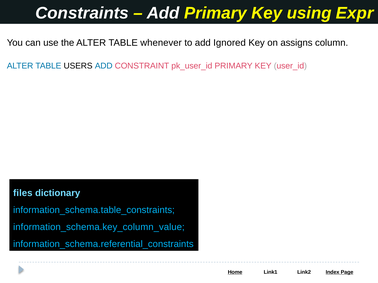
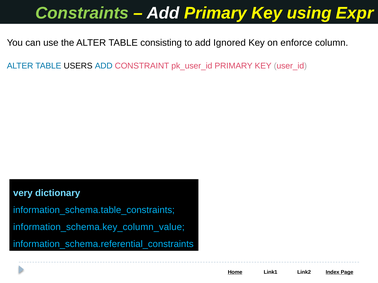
Constraints colour: white -> light green (82, 13)
whenever: whenever -> consisting (161, 43)
assigns: assigns -> enforce (296, 43)
files: files -> very (23, 193)
